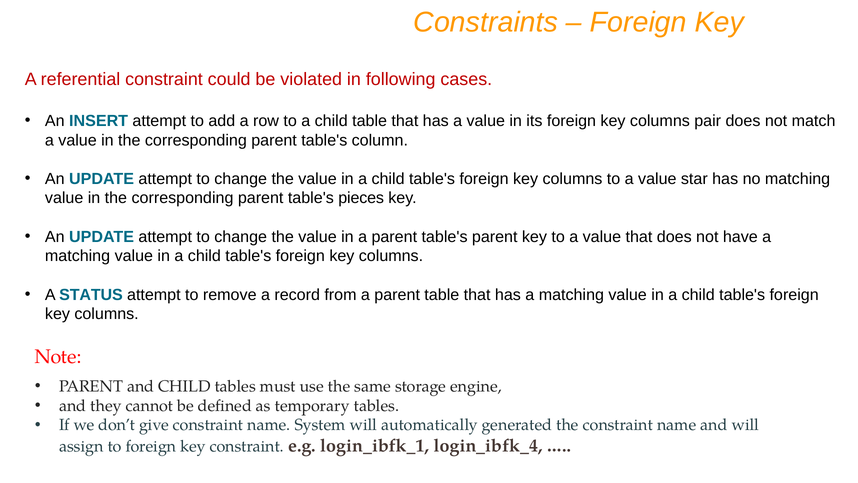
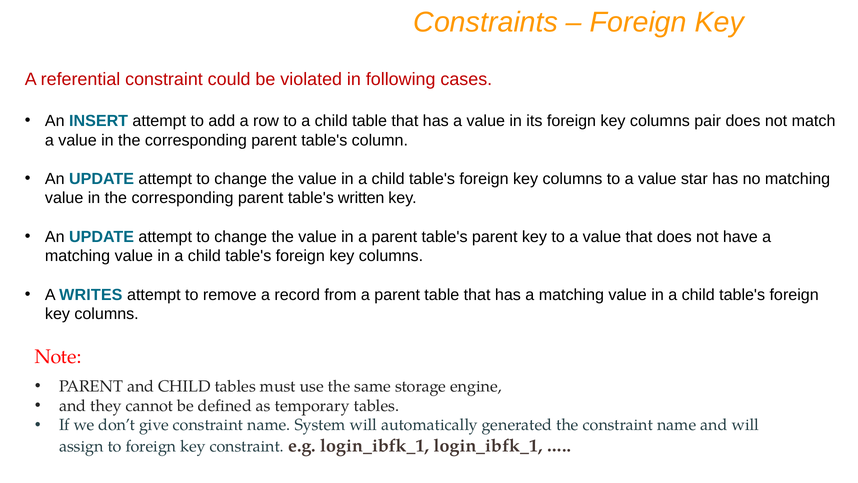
pieces: pieces -> written (361, 198)
STATUS: STATUS -> WRITES (91, 295)
login_ibfk_1 login_ibfk_4: login_ibfk_4 -> login_ibfk_1 (488, 445)
